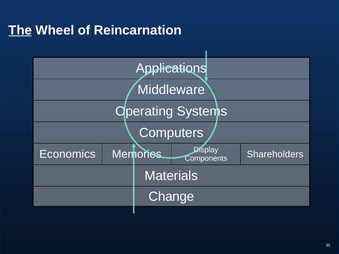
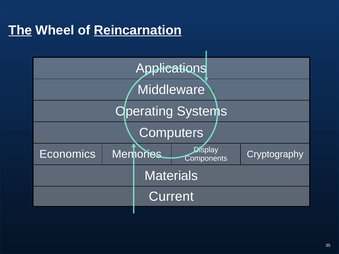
Reincarnation underline: none -> present (138, 30)
Shareholders: Shareholders -> Cryptography (275, 154)
Change: Change -> Current (171, 197)
